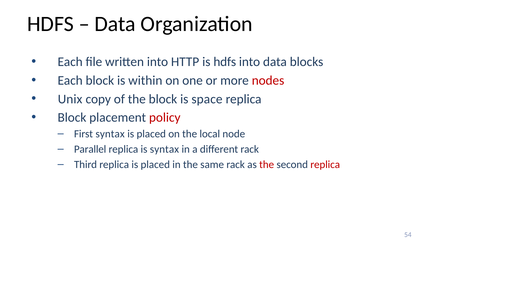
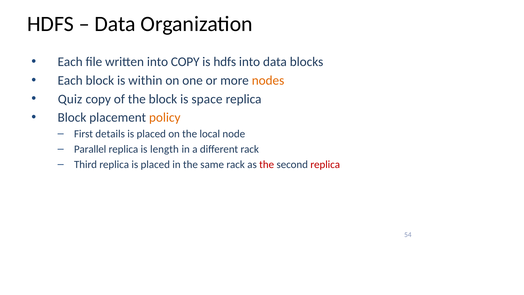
into HTTP: HTTP -> COPY (185, 62)
nodes colour: red -> orange (268, 80)
Unix: Unix -> Quiz (70, 99)
policy colour: red -> orange (165, 117)
First syntax: syntax -> details (110, 134)
is syntax: syntax -> length (164, 149)
